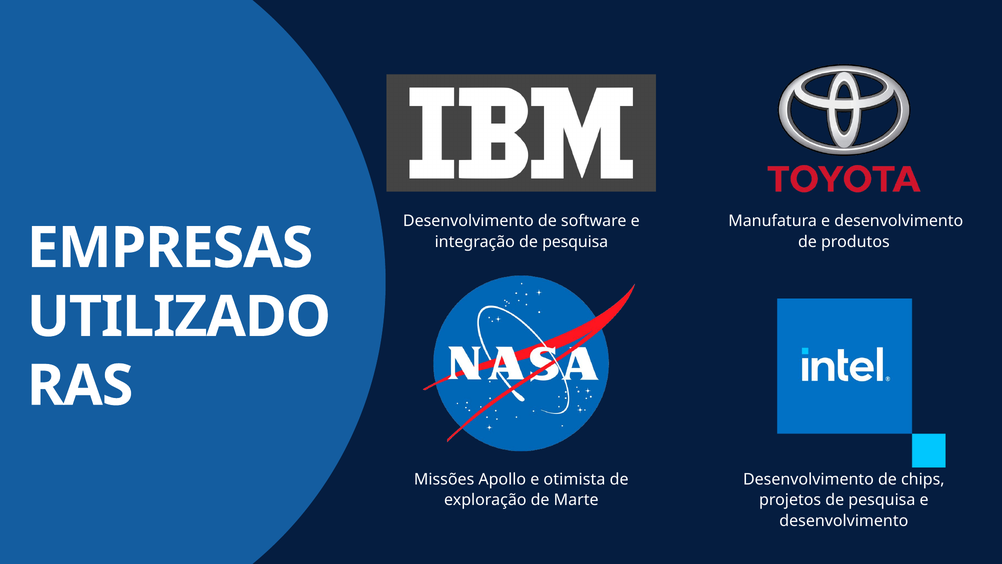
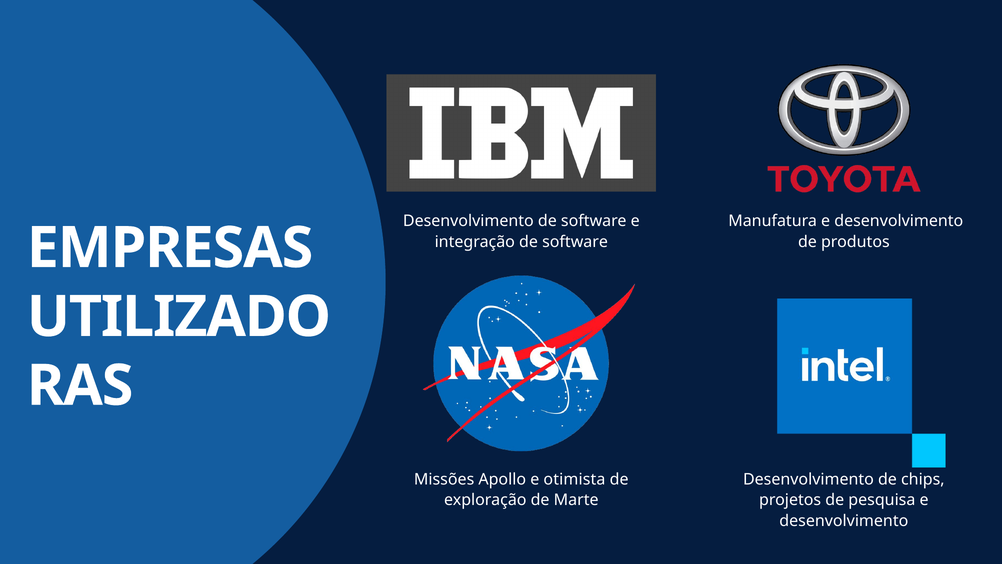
integração de pesquisa: pesquisa -> software (575, 242)
